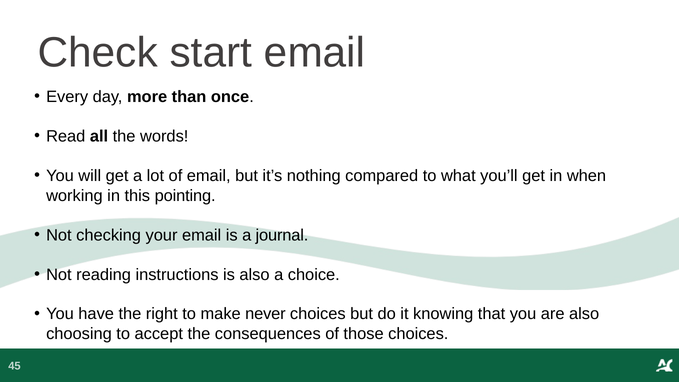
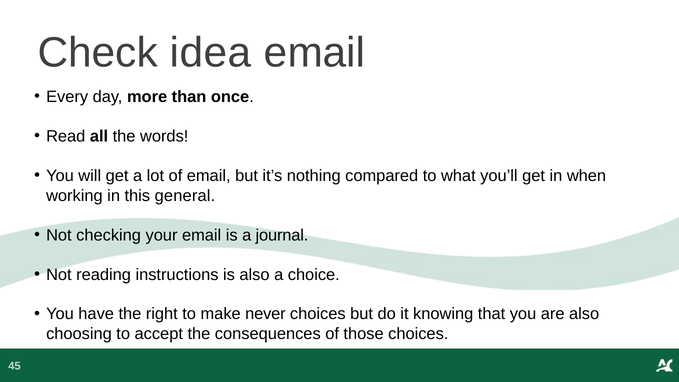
start: start -> idea (211, 53)
pointing: pointing -> general (185, 196)
